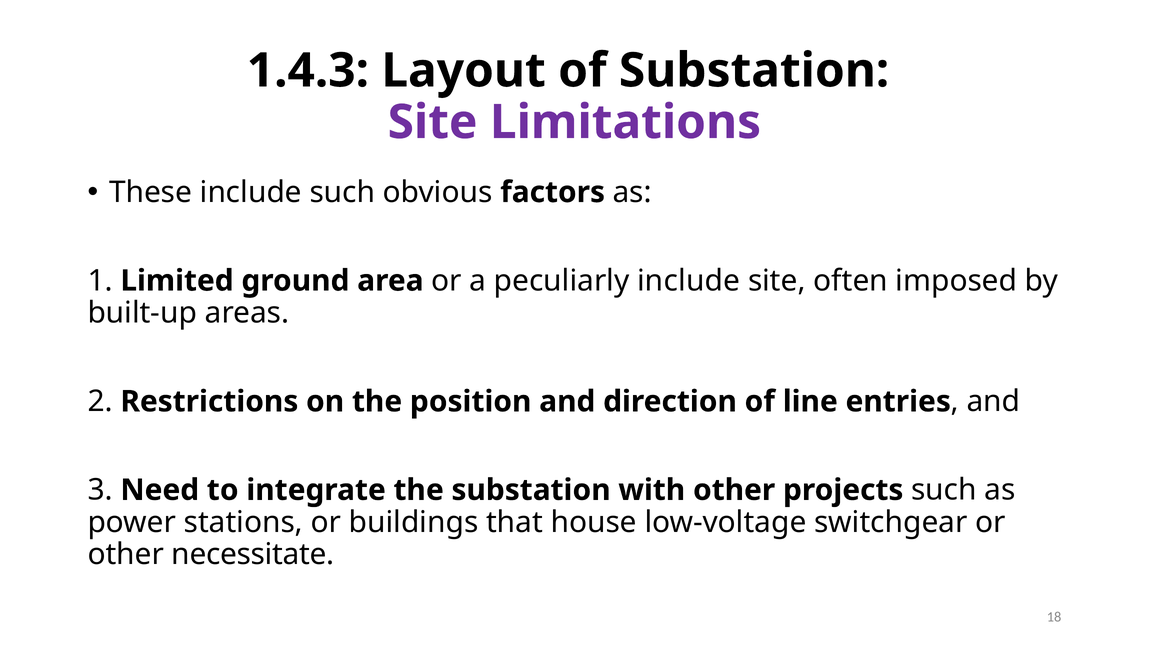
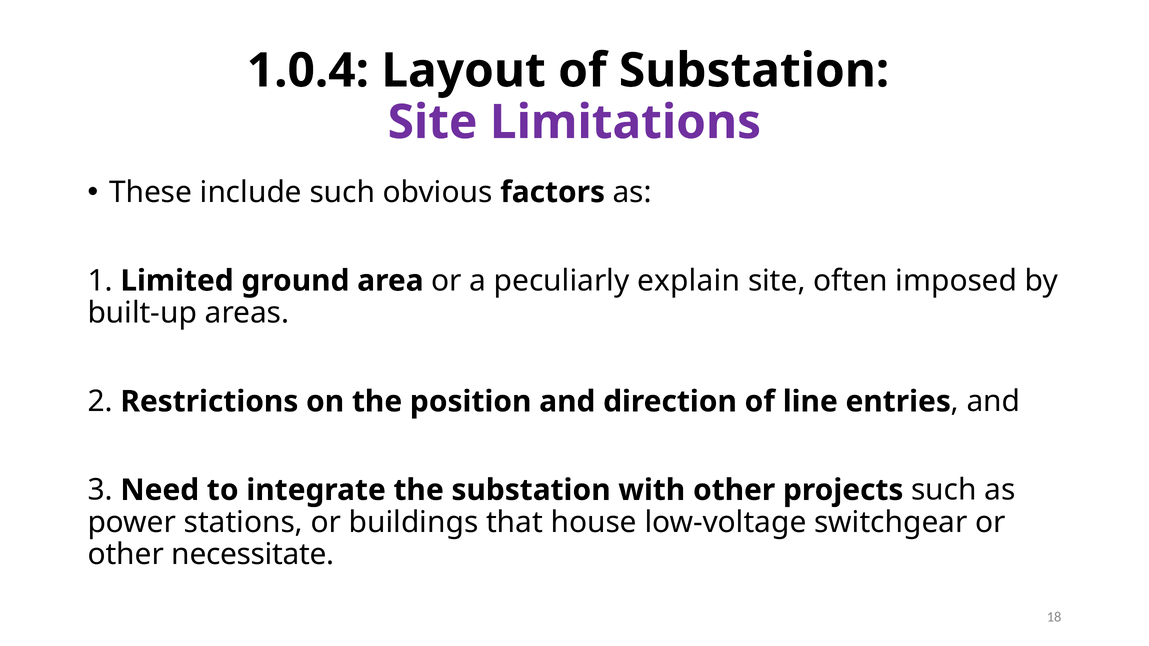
1.4.3: 1.4.3 -> 1.0.4 (308, 71)
peculiarly include: include -> explain (689, 281)
